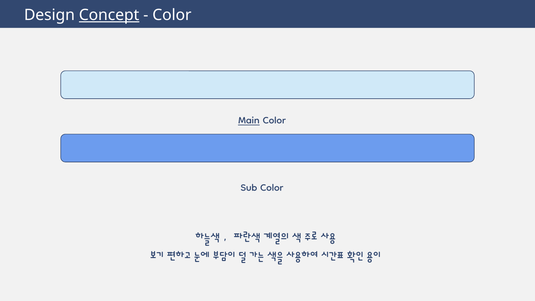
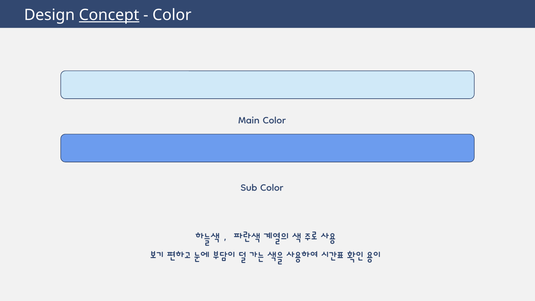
Main underline: present -> none (249, 118)
